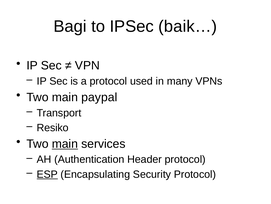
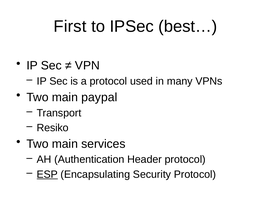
Bagi: Bagi -> First (70, 26)
baik…: baik… -> best… (188, 26)
main underline: present -> none (65, 143)
